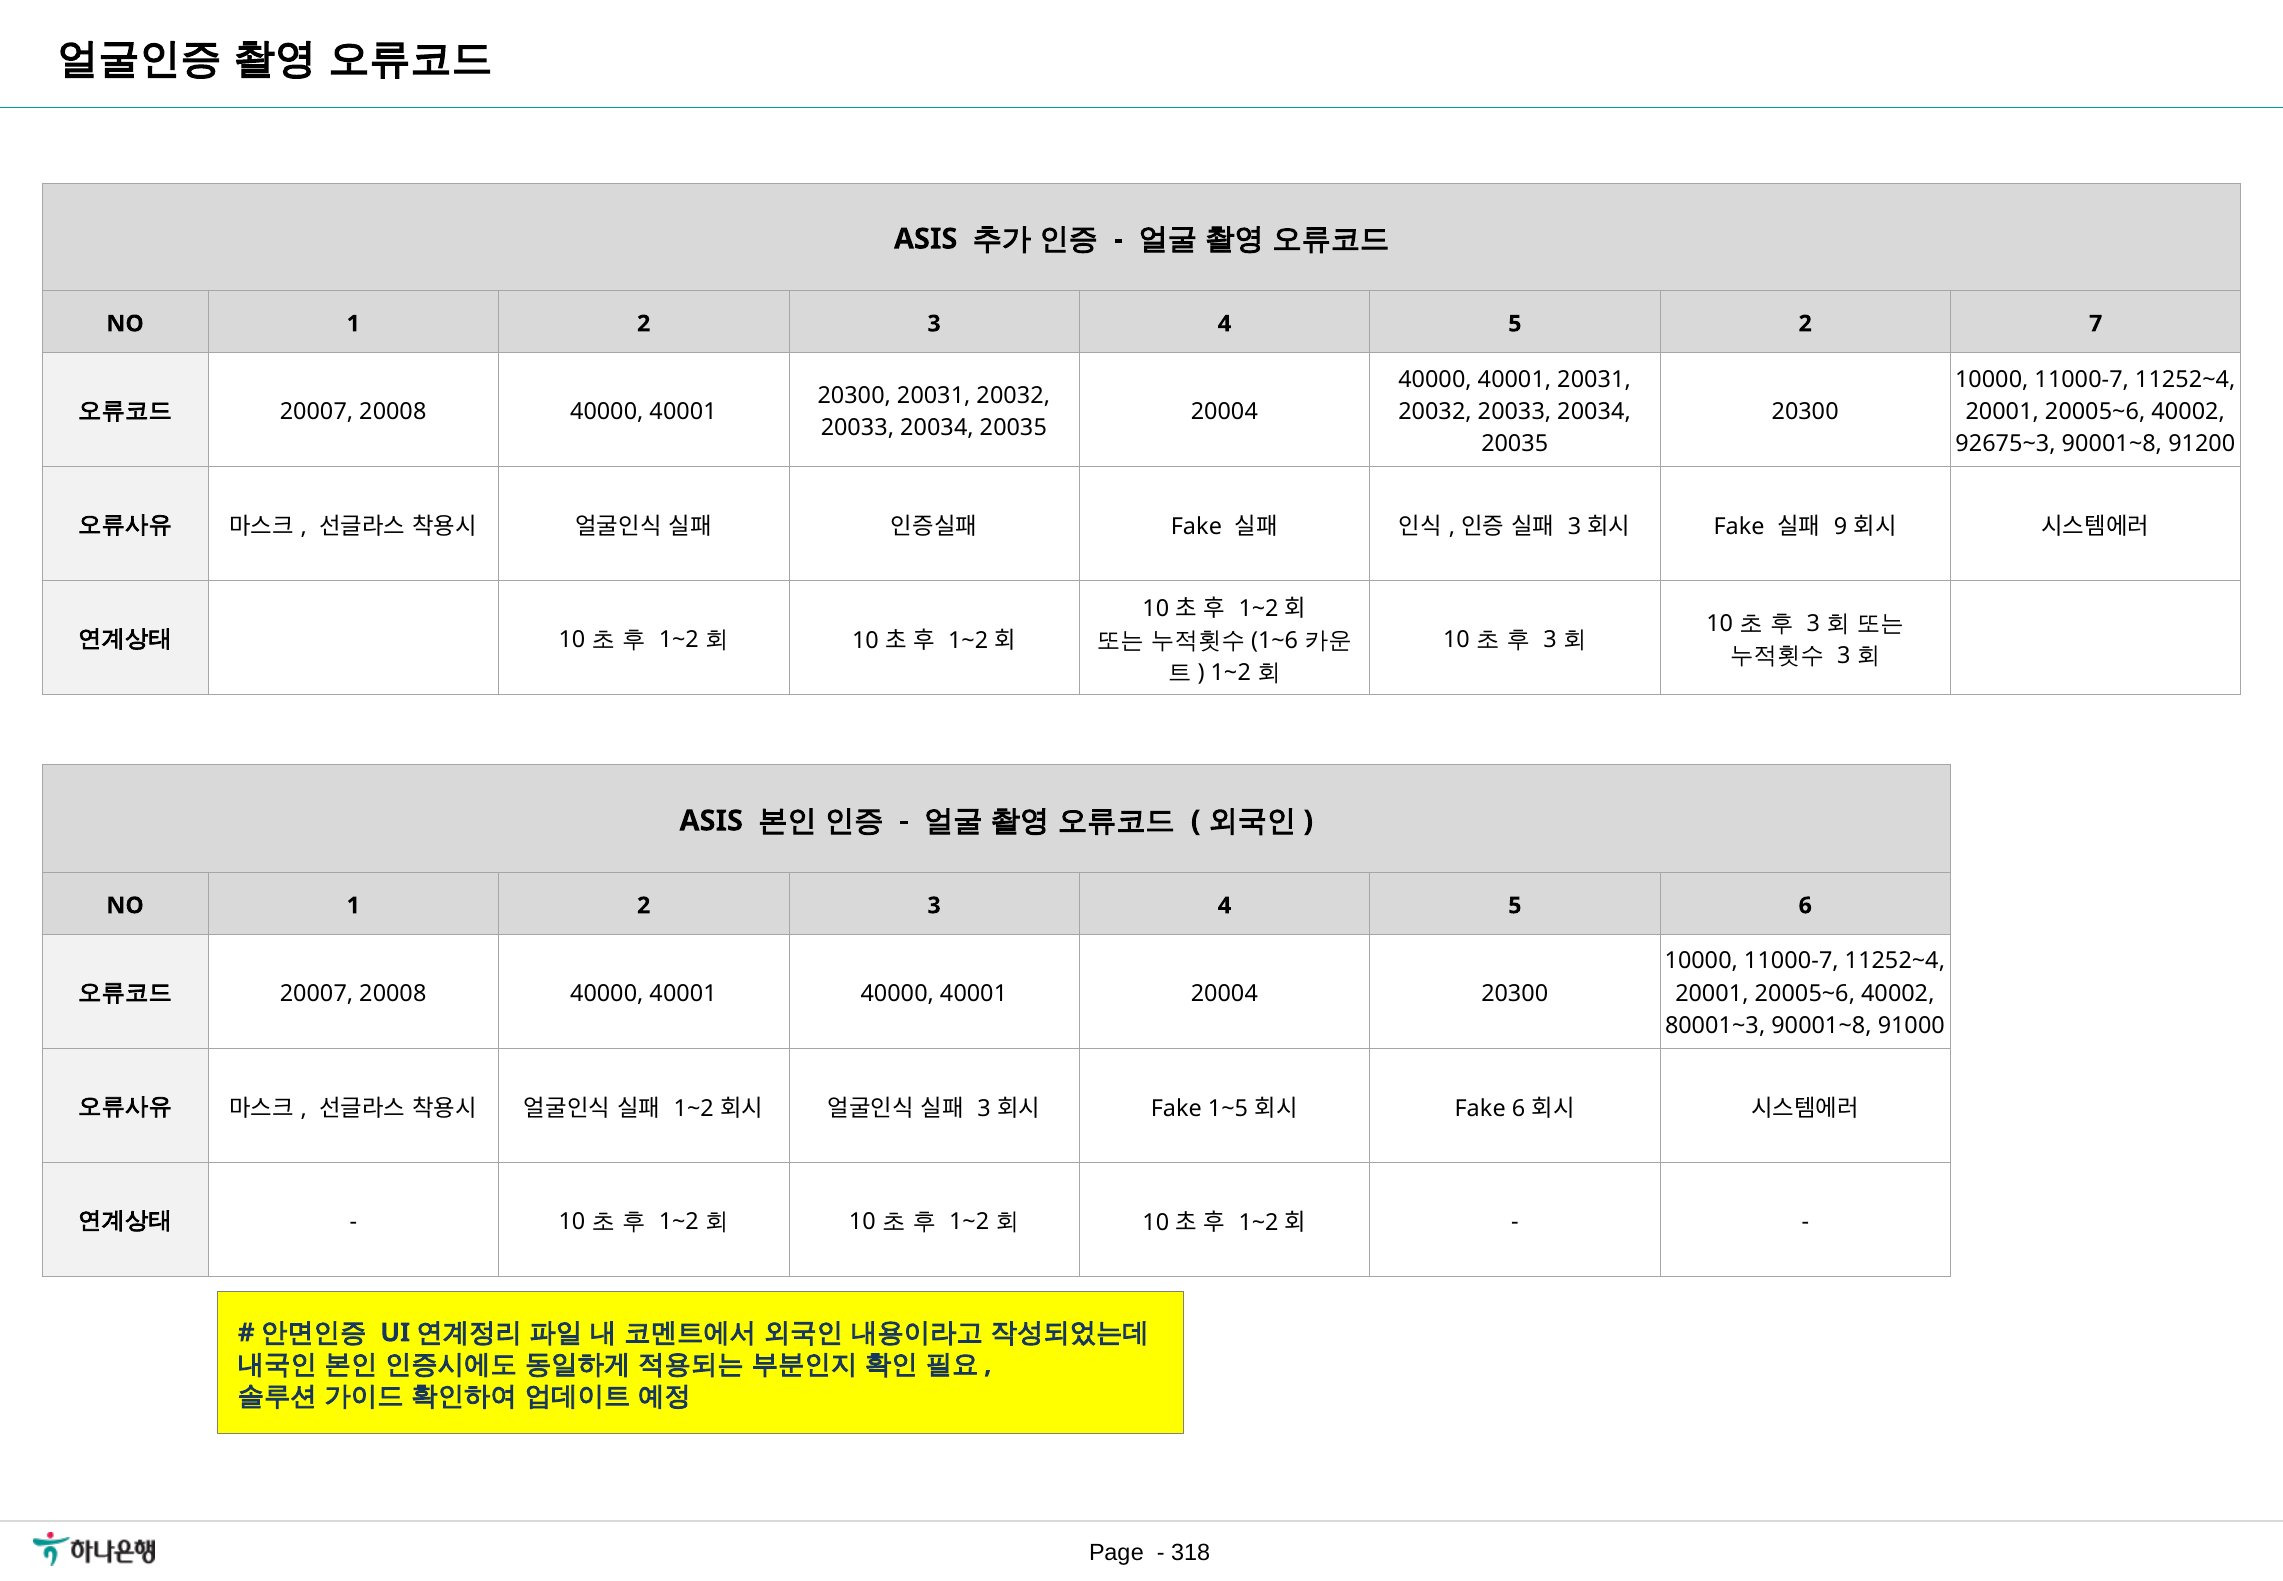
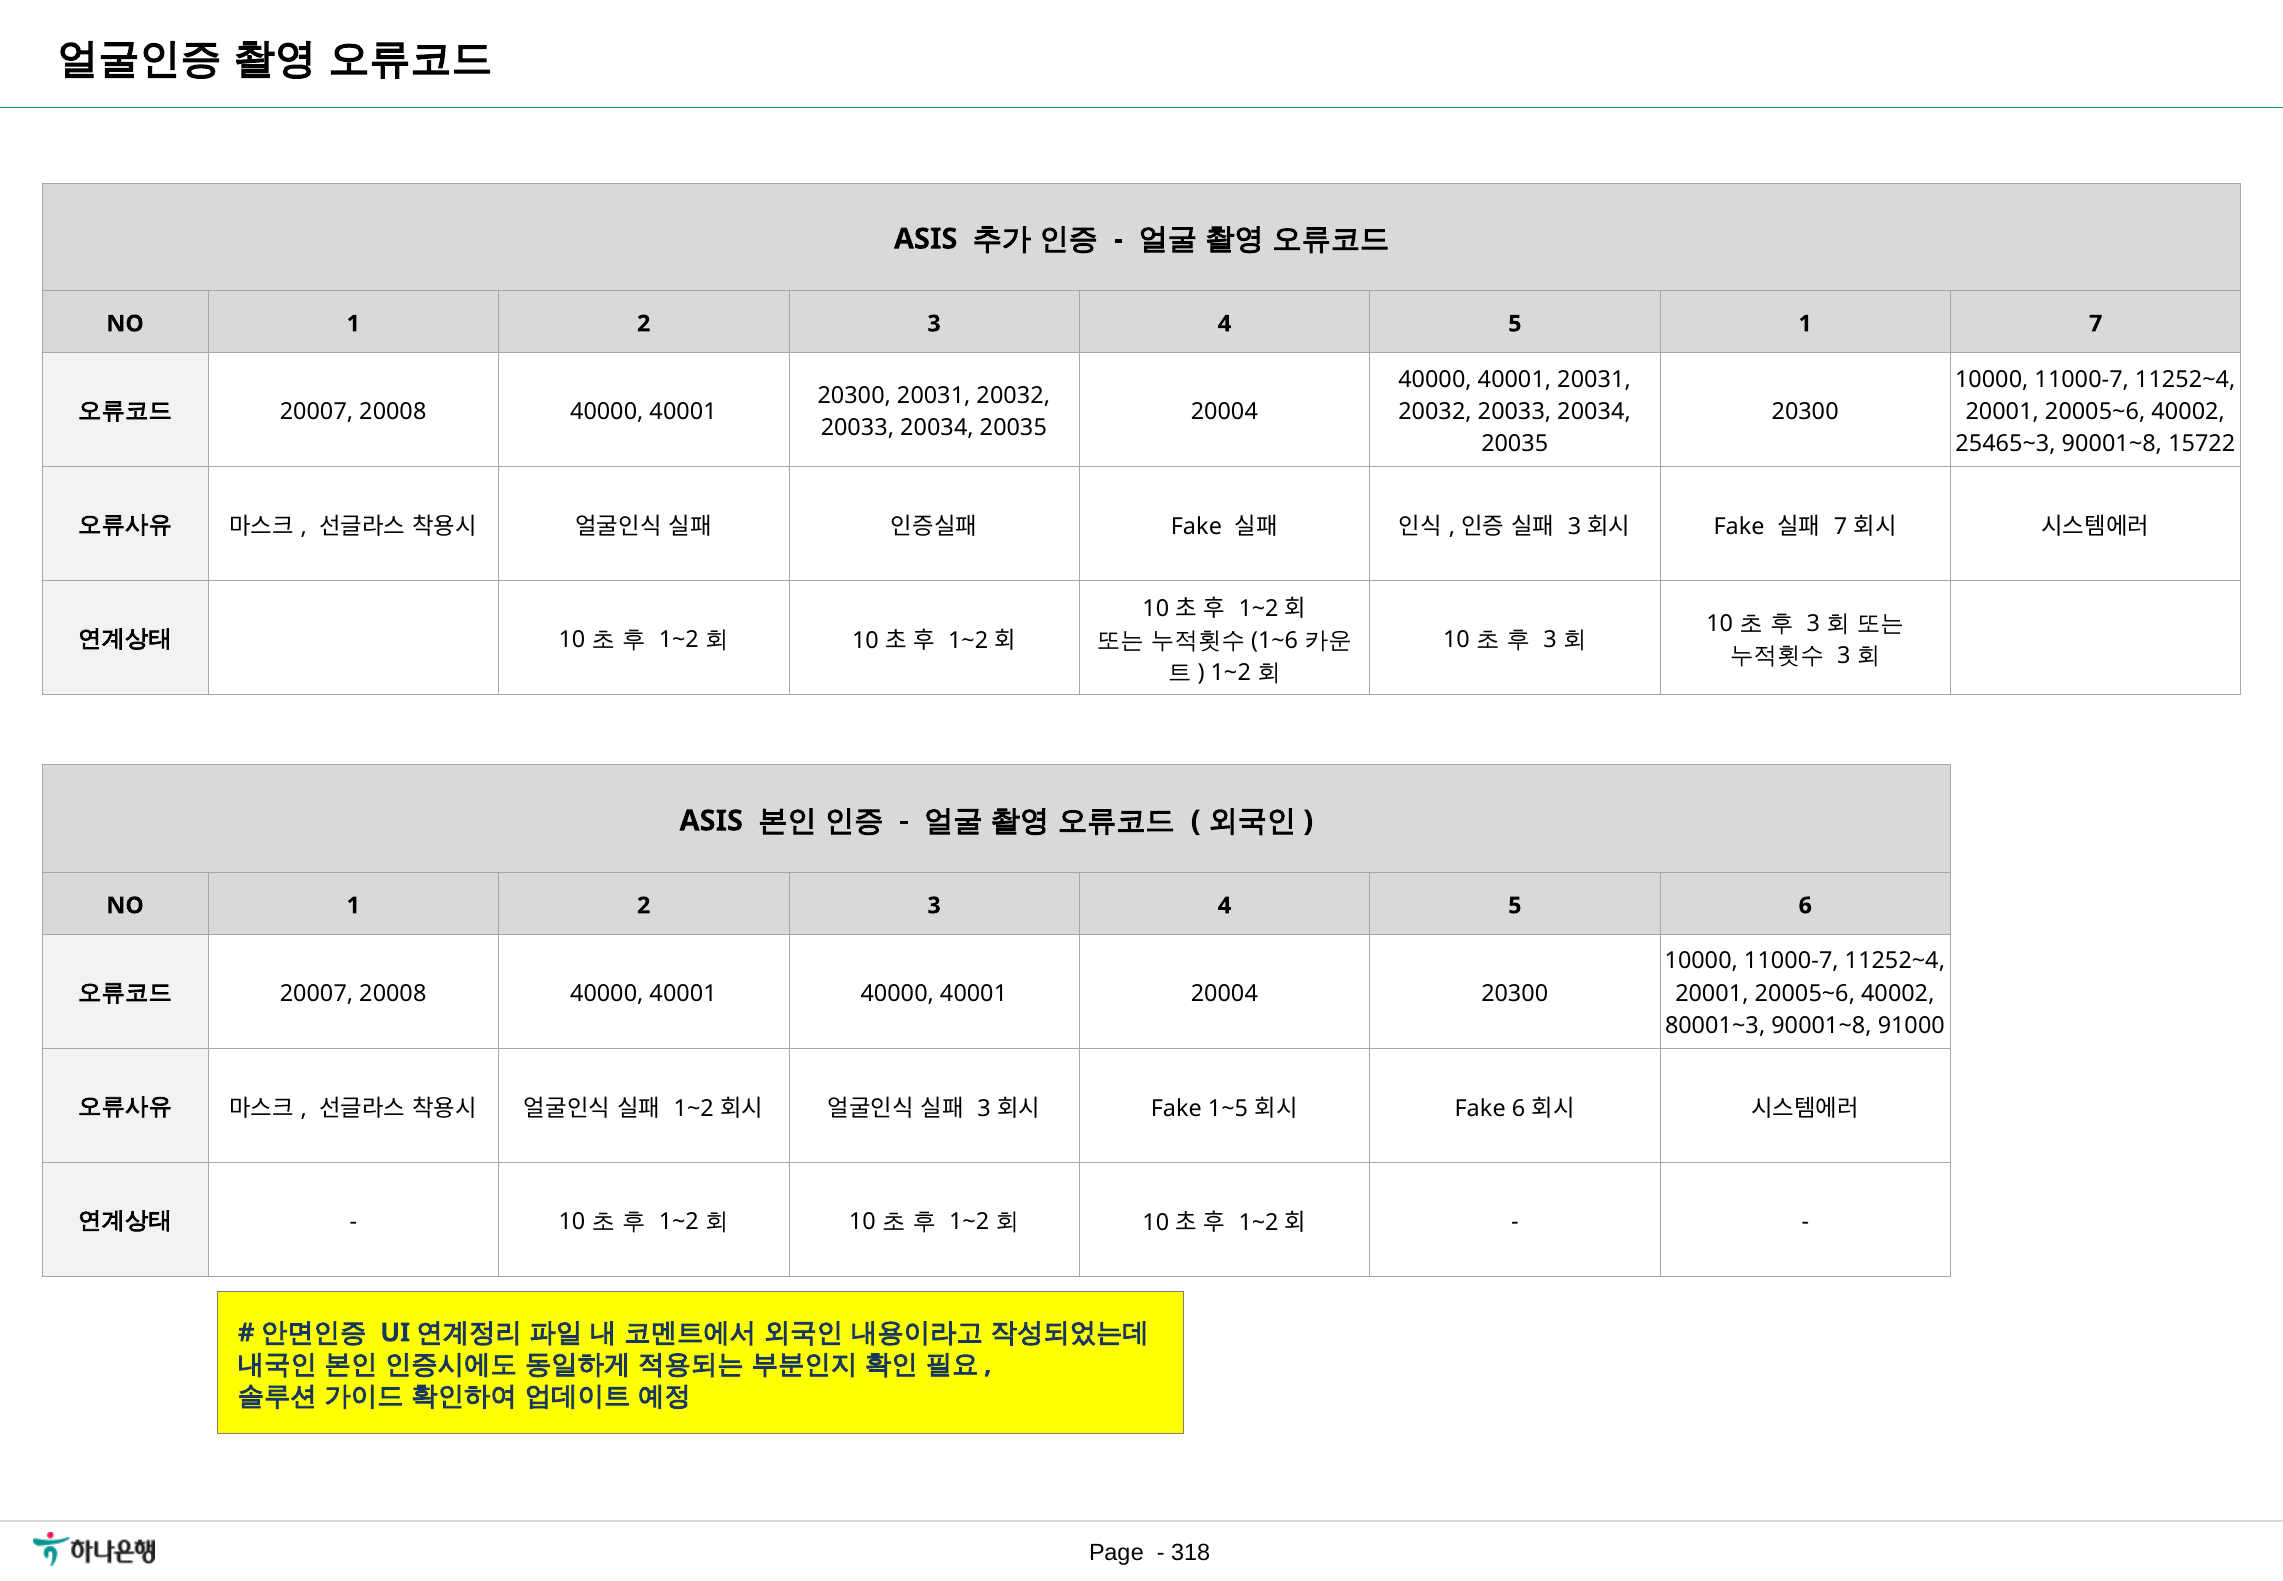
5 2: 2 -> 1 (1805, 324)
92675~3: 92675~3 -> 25465~3 (2006, 444)
91200: 91200 -> 15722 (2202, 444)
9: 9 -> 7 (1841, 527)
